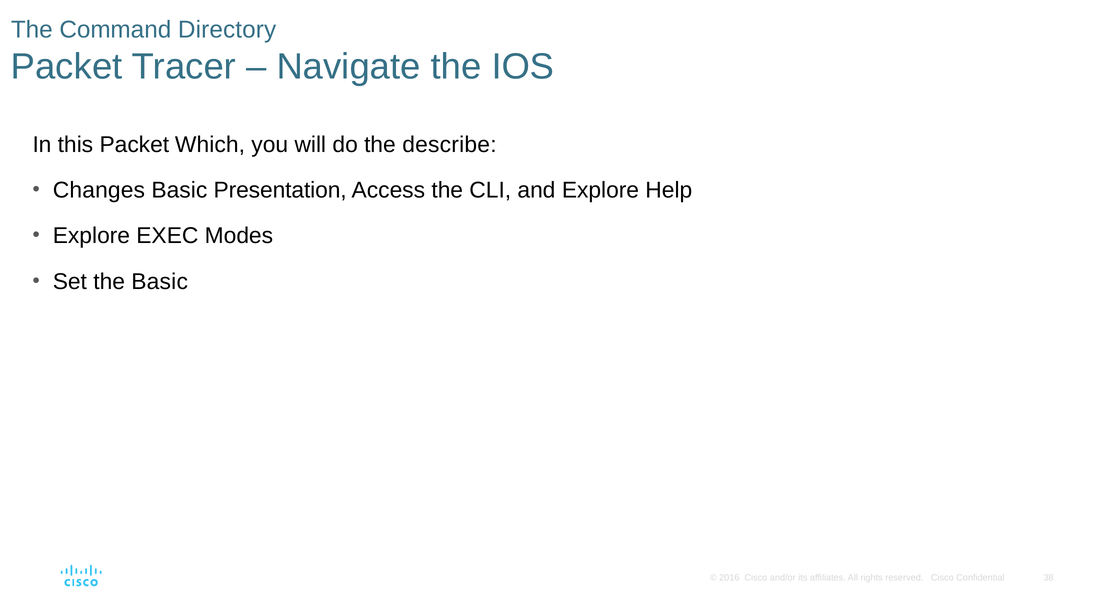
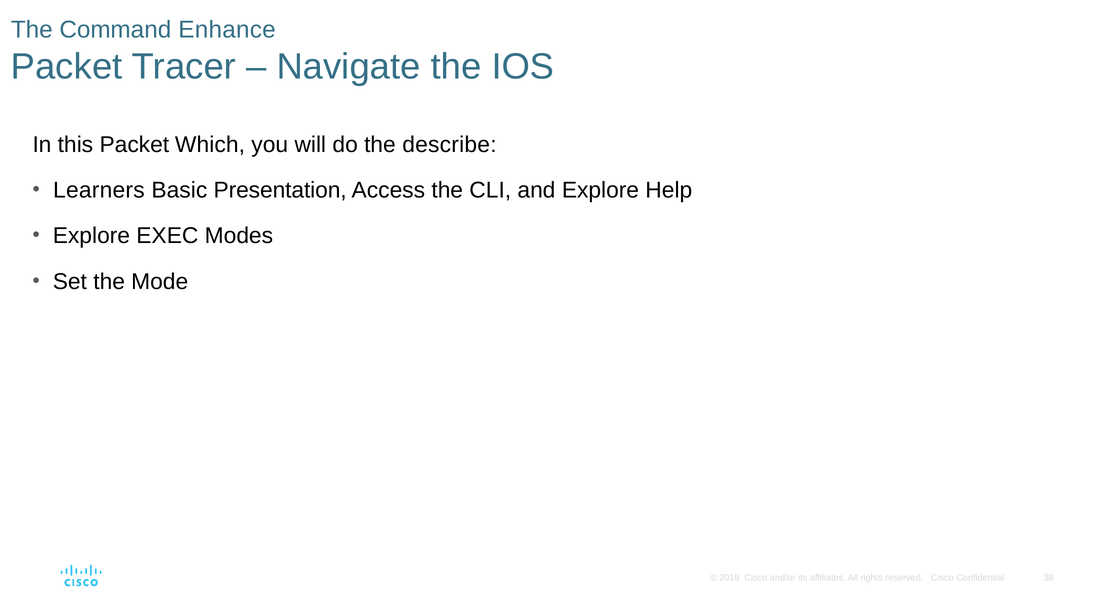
Directory: Directory -> Enhance (227, 29)
Changes: Changes -> Learners (99, 190)
the Basic: Basic -> Mode (160, 282)
